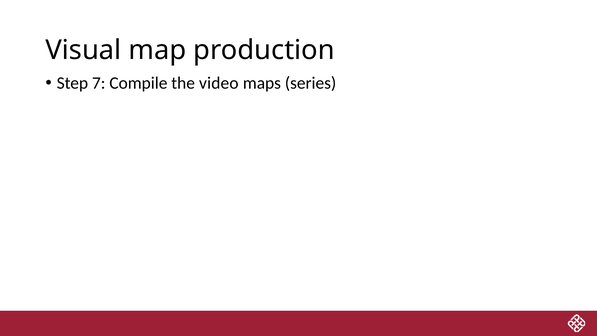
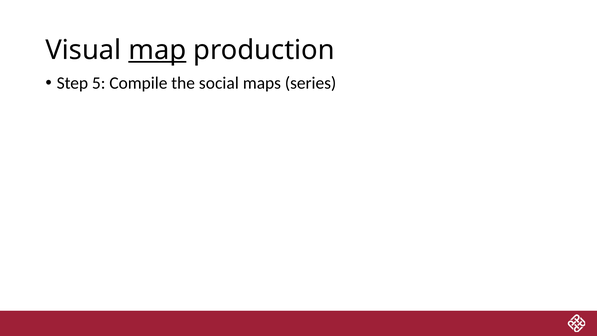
map underline: none -> present (157, 50)
7: 7 -> 5 (99, 83)
video: video -> social (219, 83)
